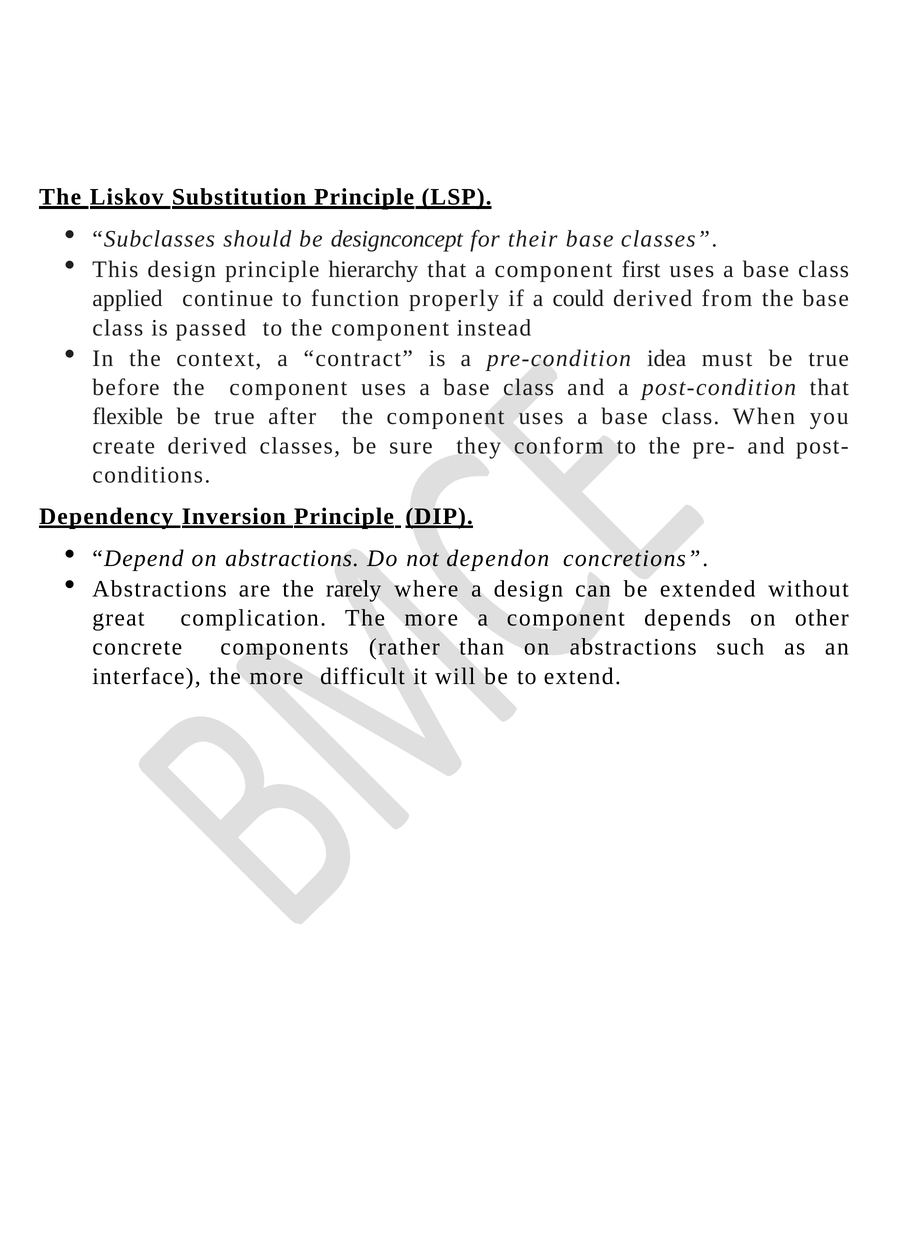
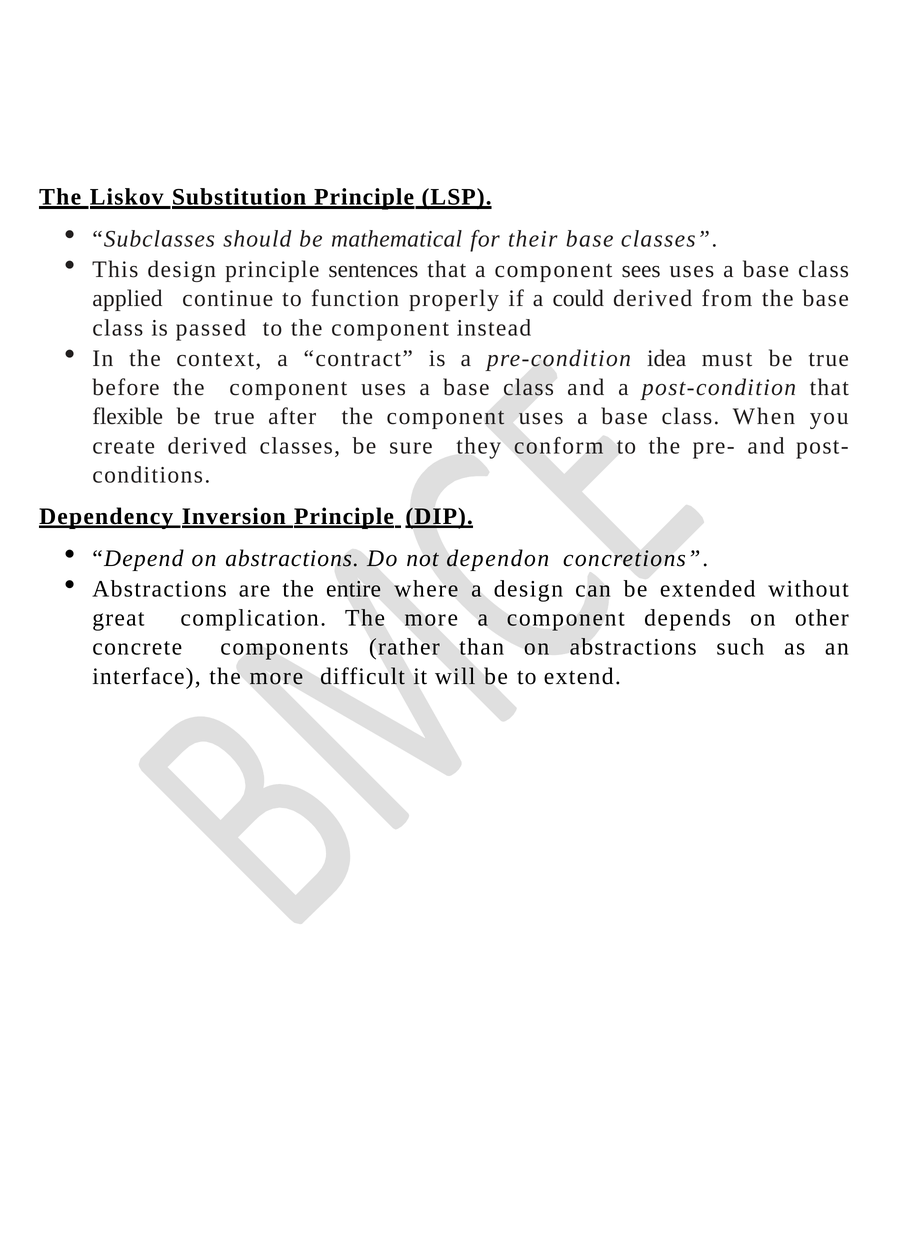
designconcept: designconcept -> mathematical (397, 239)
hierarchy: hierarchy -> sentences (373, 269)
first: first -> sees (641, 269)
rarely: rarely -> entire (354, 589)
